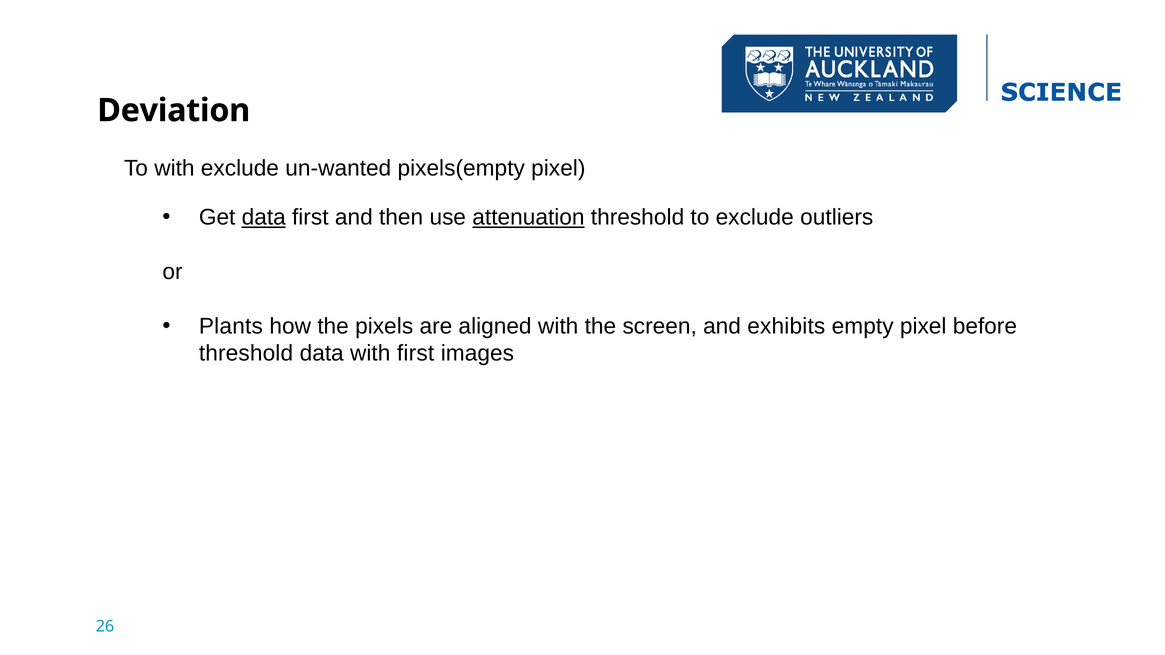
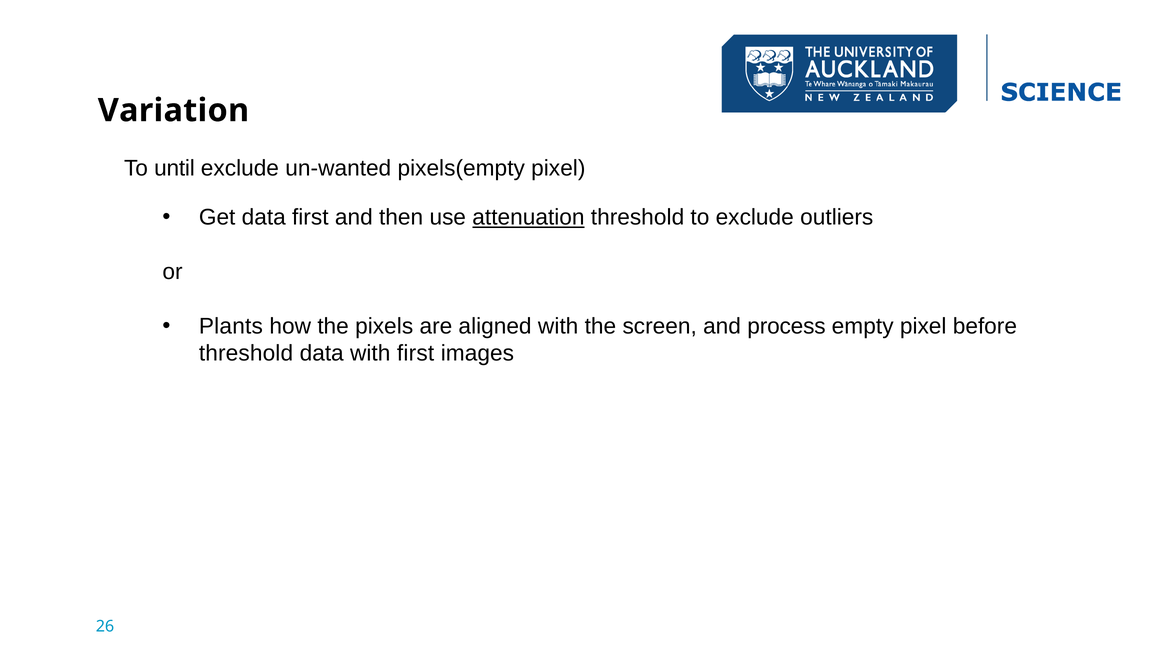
Deviation: Deviation -> Variation (173, 111)
To with: with -> until (175, 168)
data underline: present -> none (264, 218)
exhibits: exhibits -> process (786, 326)
